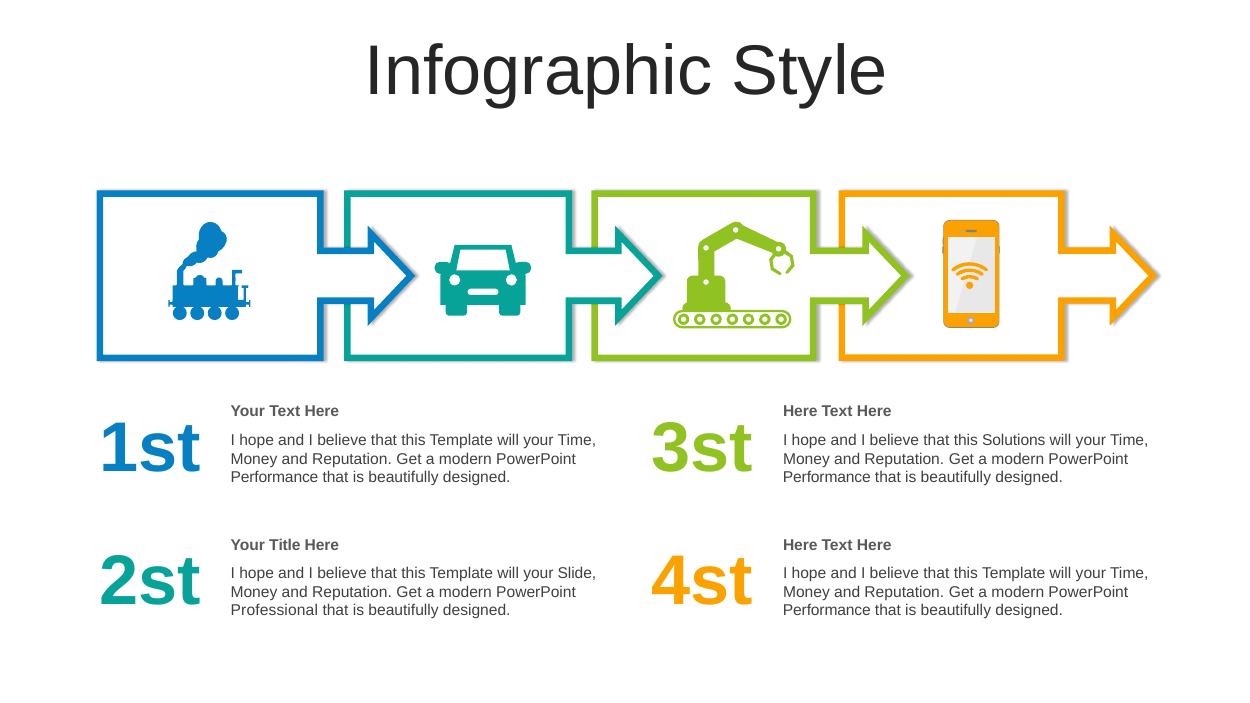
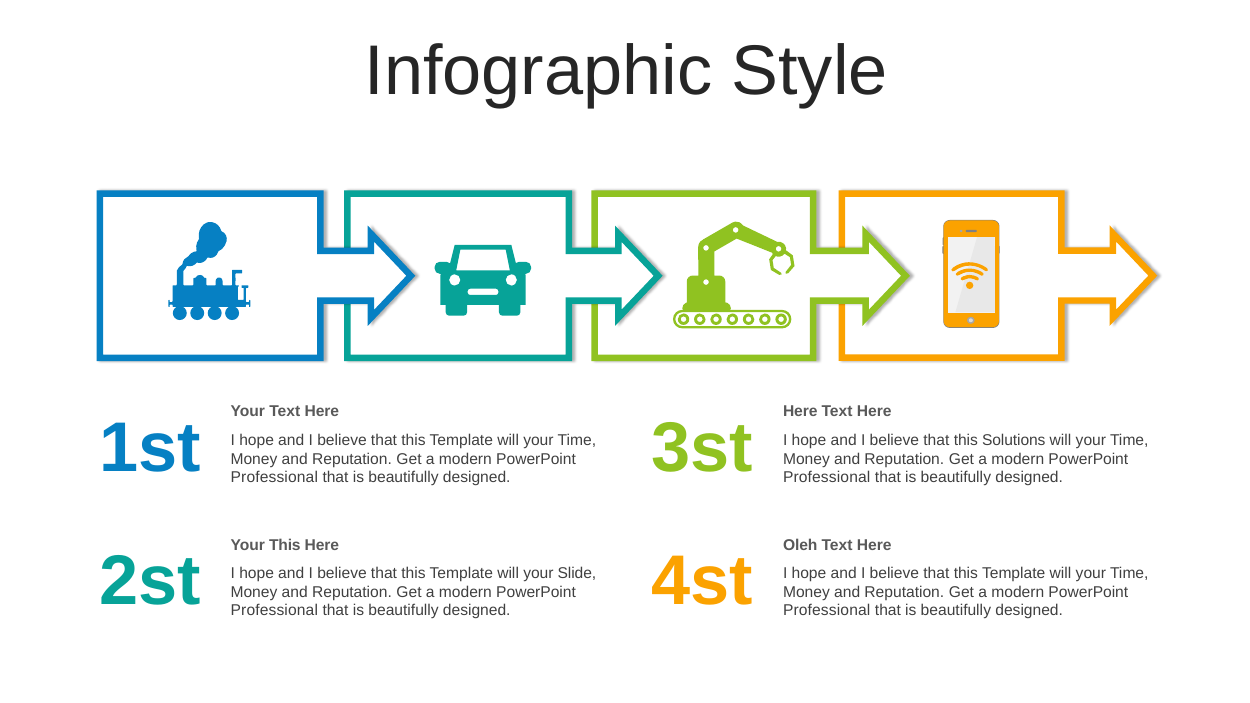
Performance: Performance -> Professional (274, 478)
Performance: Performance -> Professional (827, 478)
Your Title: Title -> This (285, 545)
Here: Here -> Oleh (800, 545)
Performance: Performance -> Professional (827, 611)
